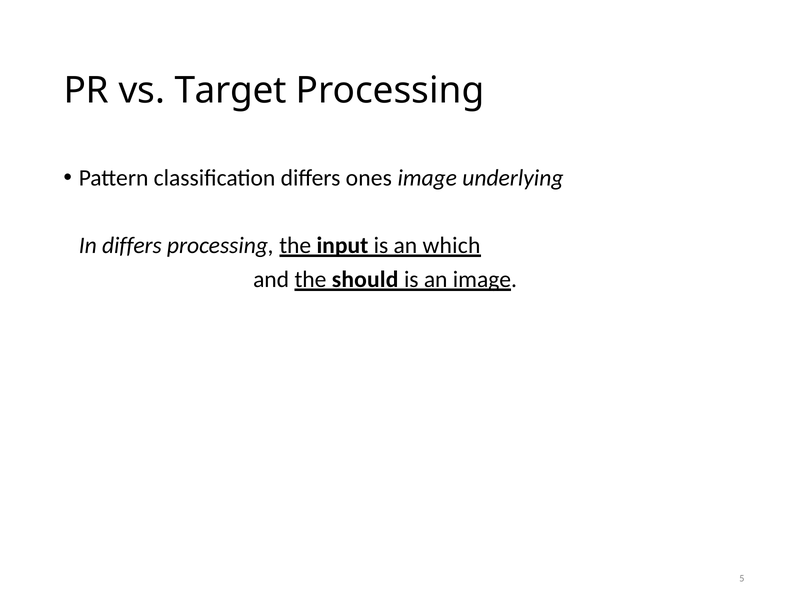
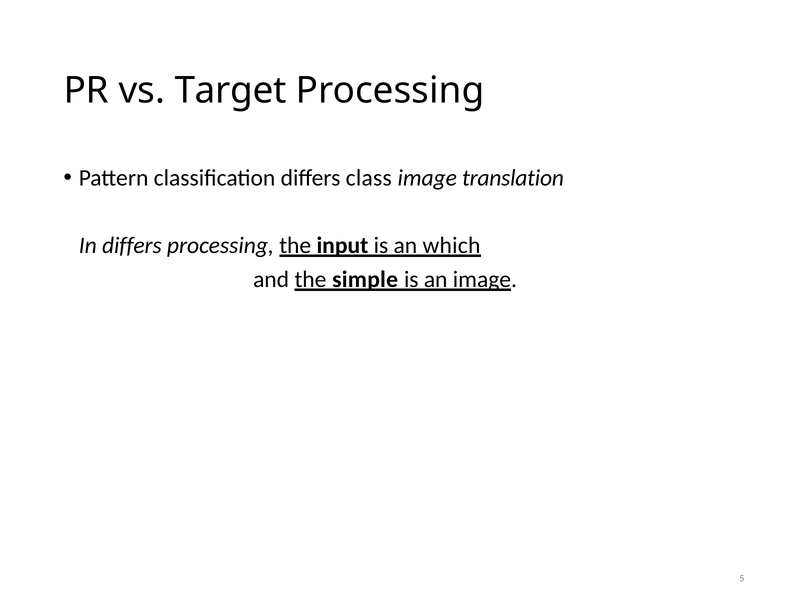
ones: ones -> class (369, 178)
underlying: underlying -> translation (513, 178)
should: should -> simple (365, 280)
